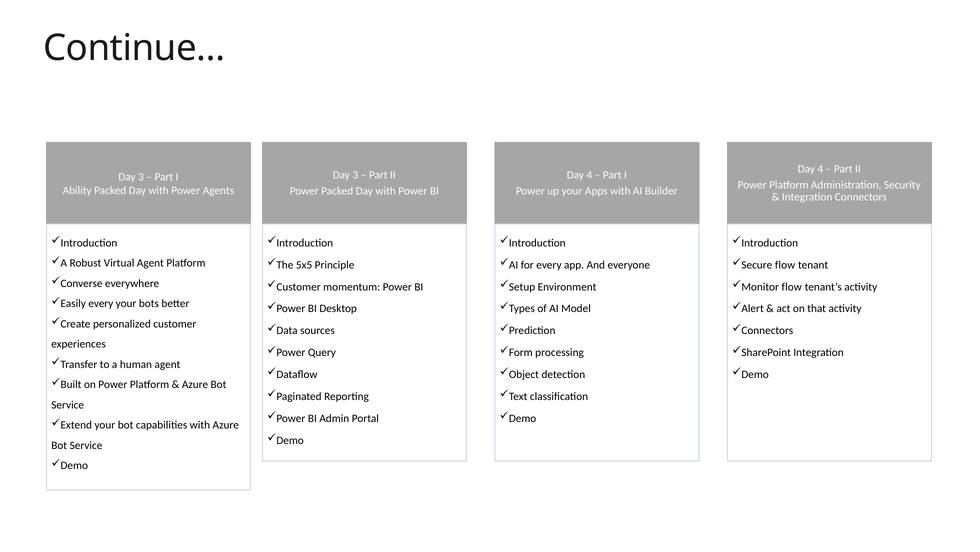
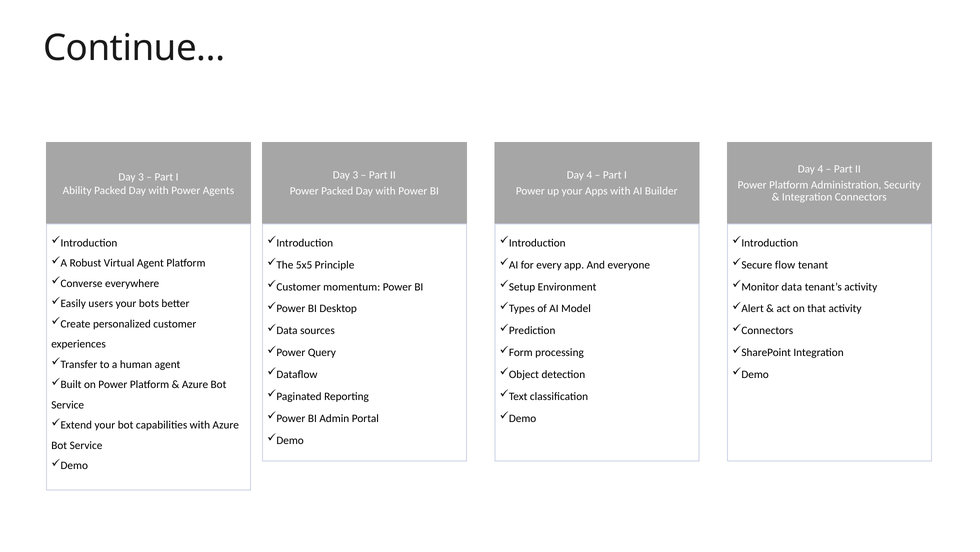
flow: flow -> data (792, 286)
every: every -> users (101, 303)
